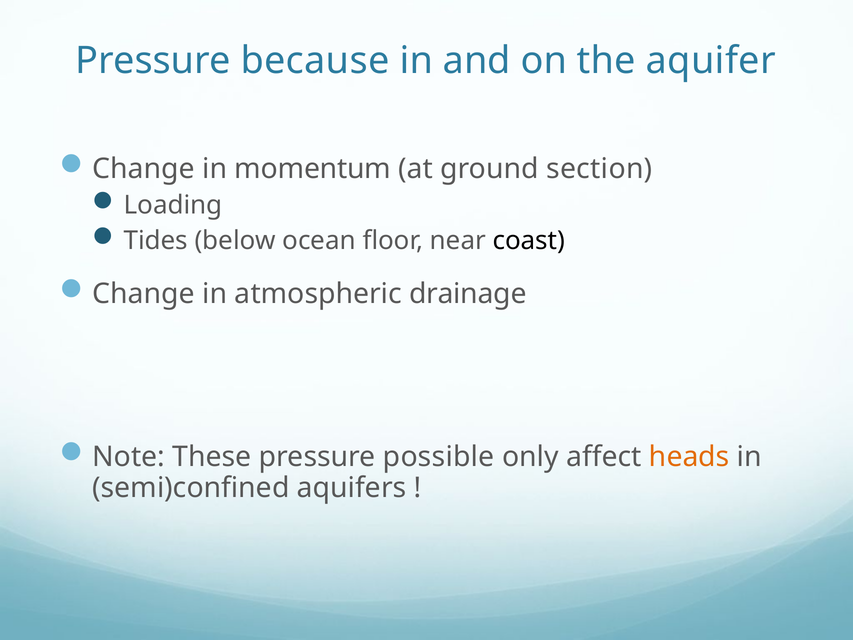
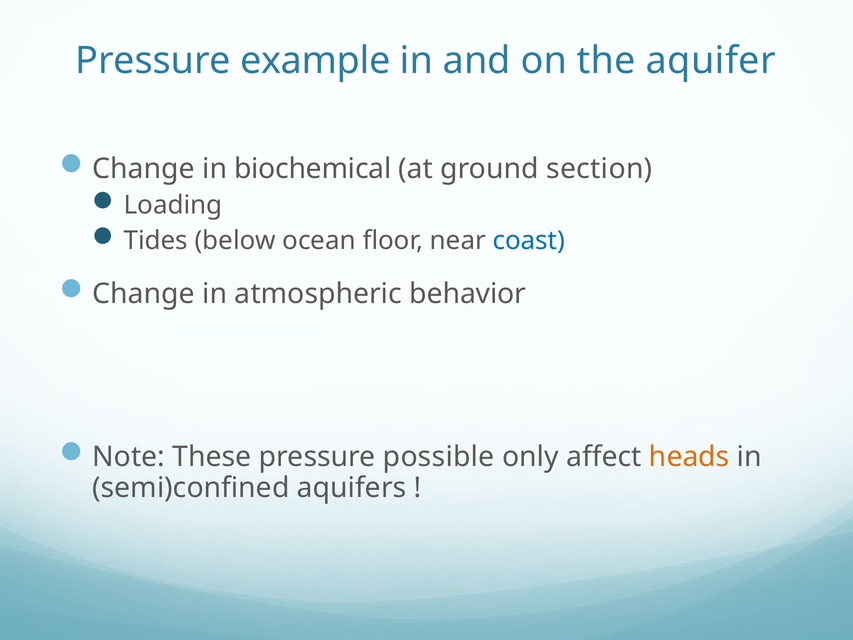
because: because -> example (315, 61)
momentum: momentum -> biochemical (313, 169)
coast colour: black -> blue (529, 241)
drainage: drainage -> behavior (468, 294)
